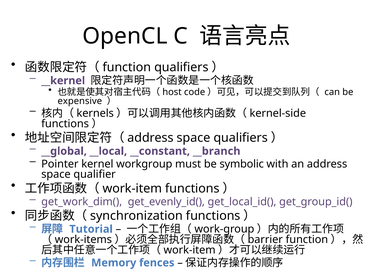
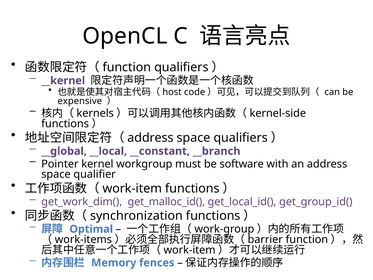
symbolic: symbolic -> software (242, 164)
get_evenly_id(: get_evenly_id( -> get_malloc_id( (166, 202)
Tutorial: Tutorial -> Optimal (91, 229)
